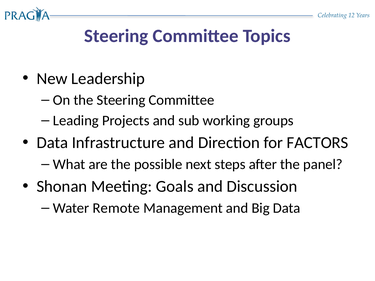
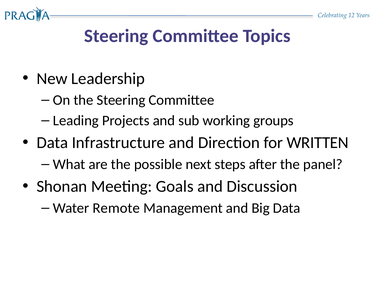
FACTORS: FACTORS -> WRITTEN (318, 143)
